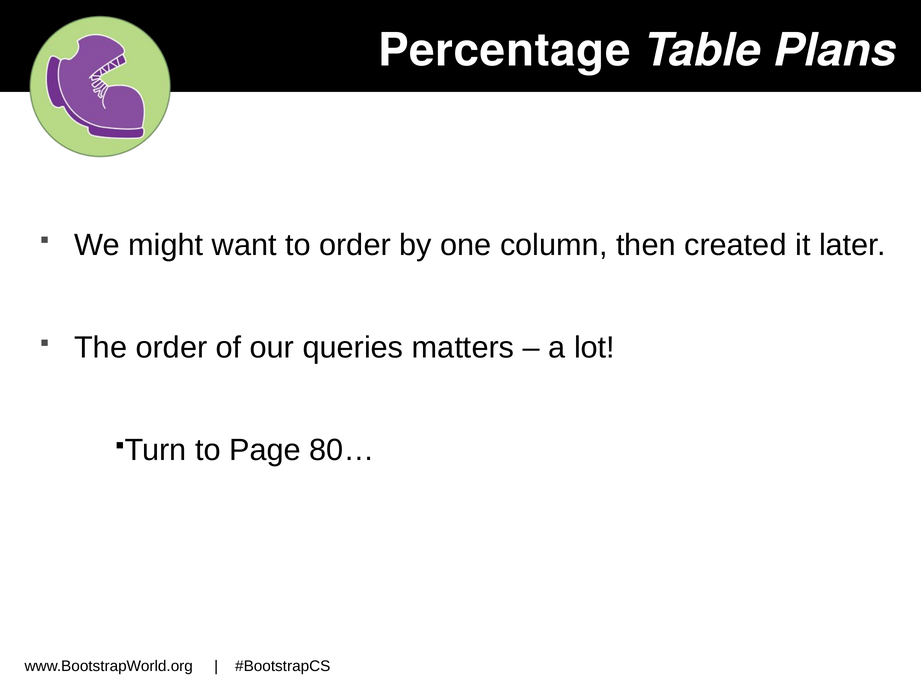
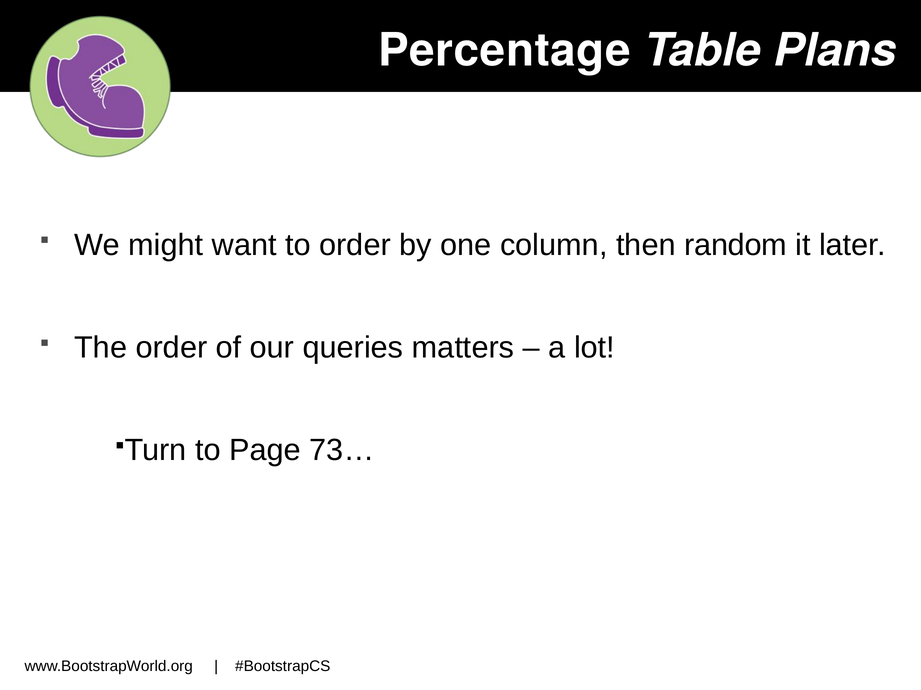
created: created -> random (736, 245)
80…: 80… -> 73… (342, 451)
